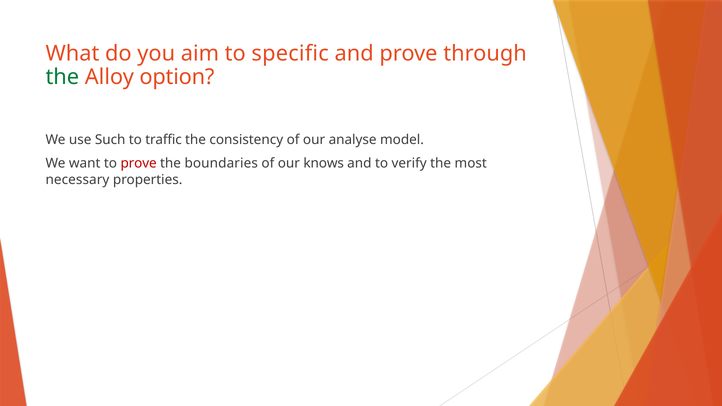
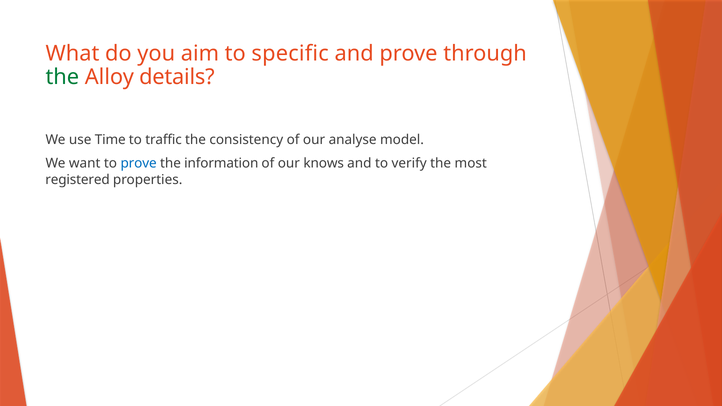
option: option -> details (177, 77)
Such: Such -> Time (110, 140)
prove colour: red -> blue (139, 164)
boundaries: boundaries -> information (221, 164)
necessary: necessary -> registered (78, 180)
